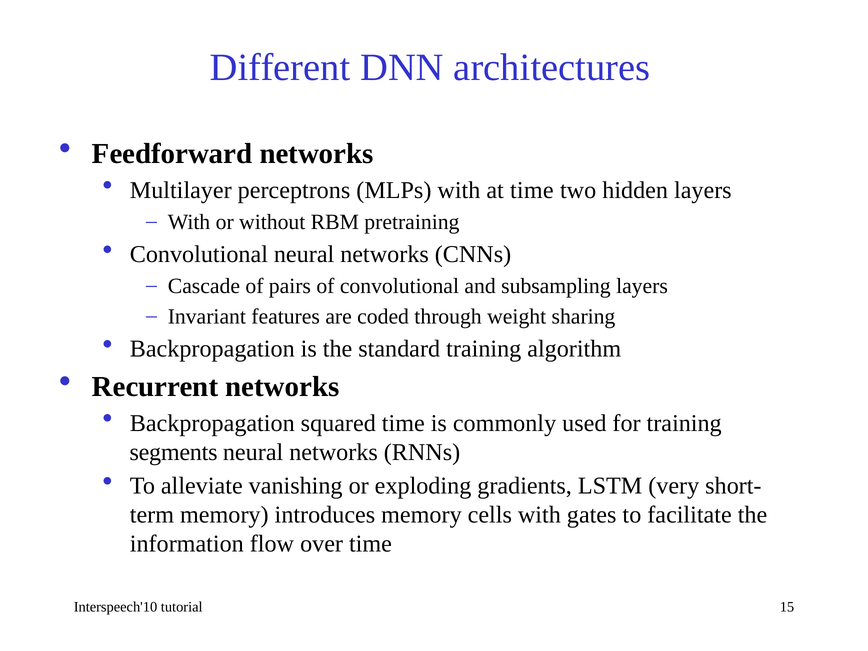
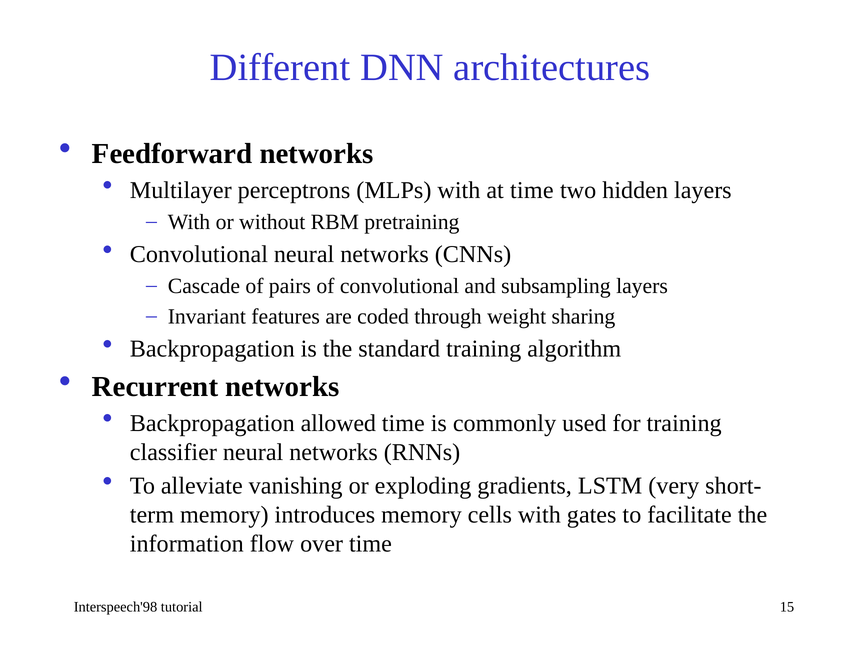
squared: squared -> allowed (338, 423)
segments: segments -> classifier (173, 452)
Interspeech'10: Interspeech'10 -> Interspeech'98 (116, 607)
